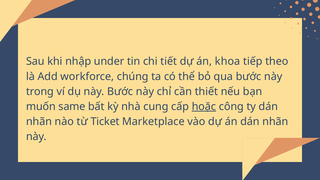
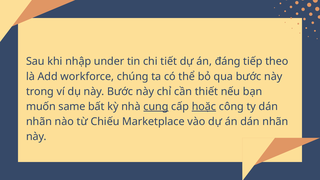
khoa: khoa -> đáng (228, 61)
cung underline: none -> present (156, 107)
Ticket: Ticket -> Chiếu (105, 122)
